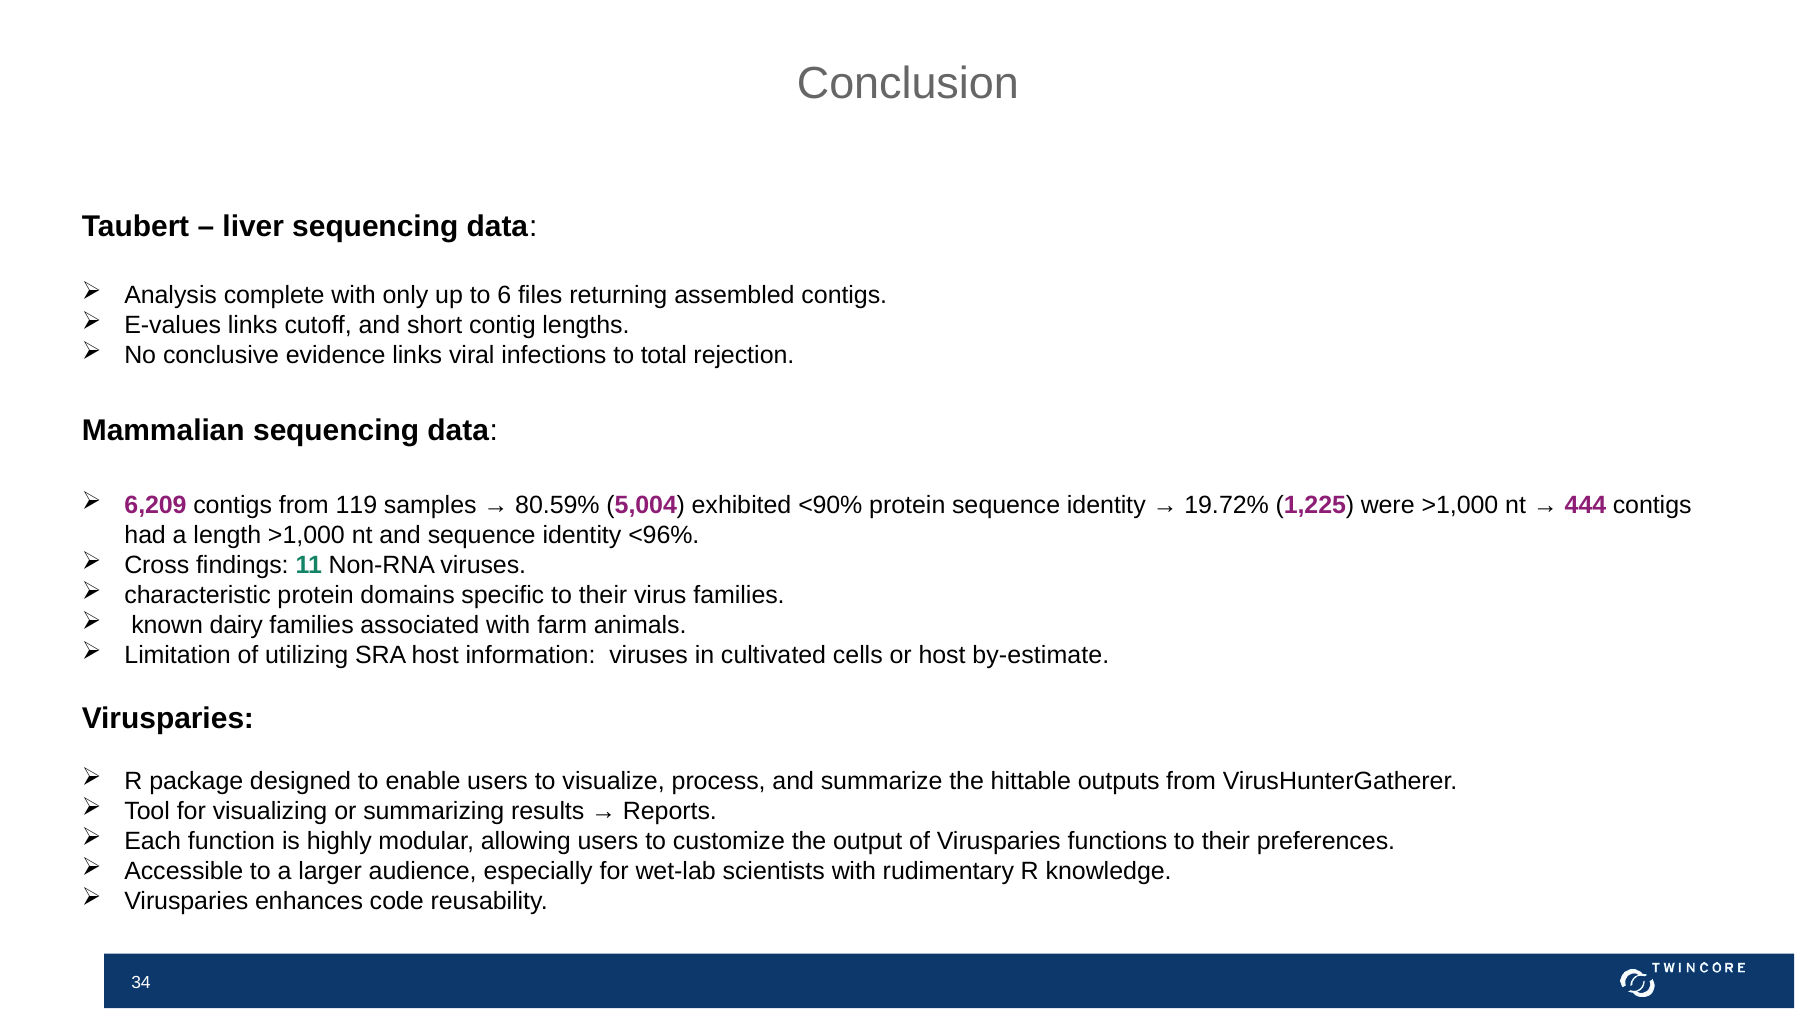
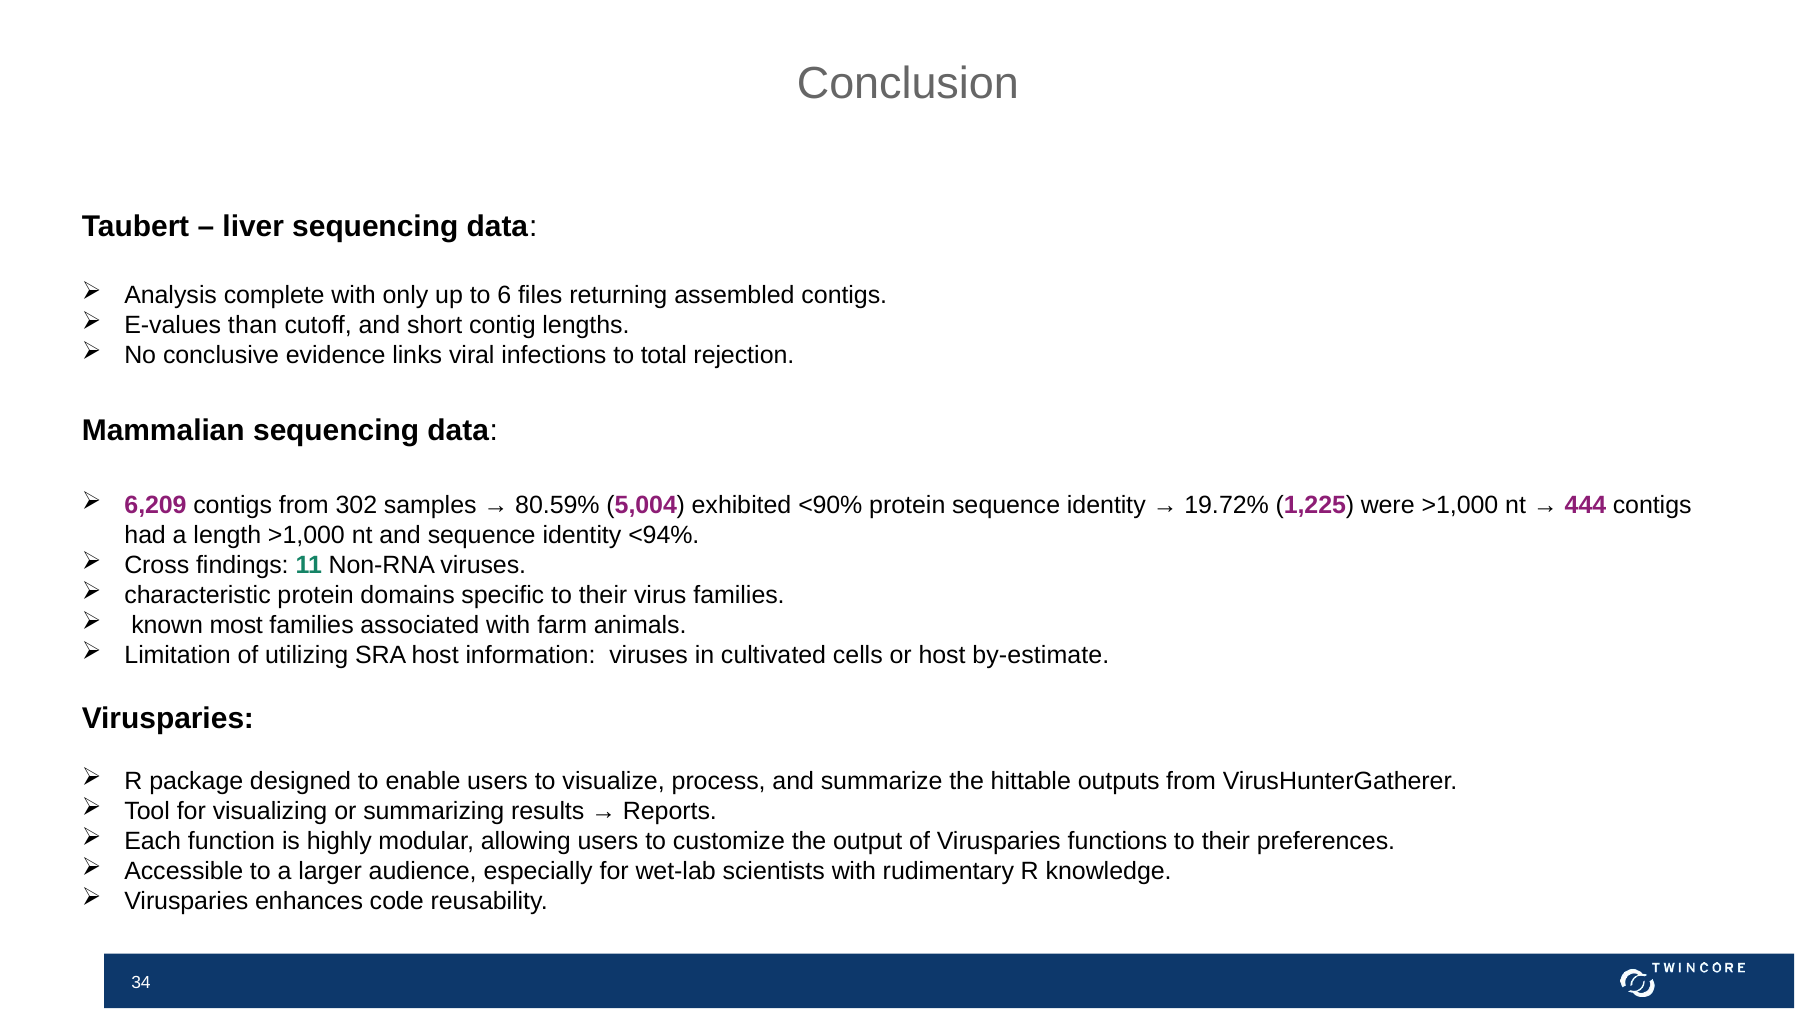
E-values links: links -> than (253, 325)
119: 119 -> 302 (356, 505)
<96%: <96% -> <94% (664, 535)
dairy: dairy -> most (236, 625)
